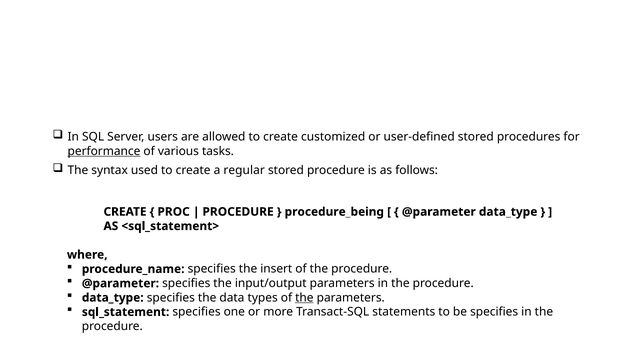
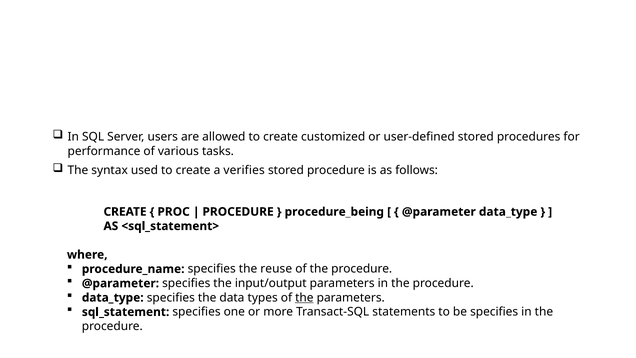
performance underline: present -> none (104, 151)
regular: regular -> verifies (244, 170)
insert: insert -> reuse (276, 269)
